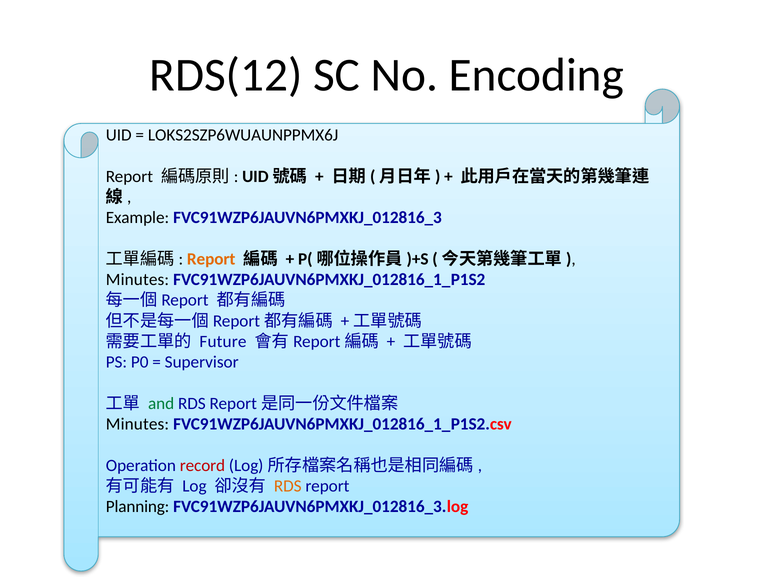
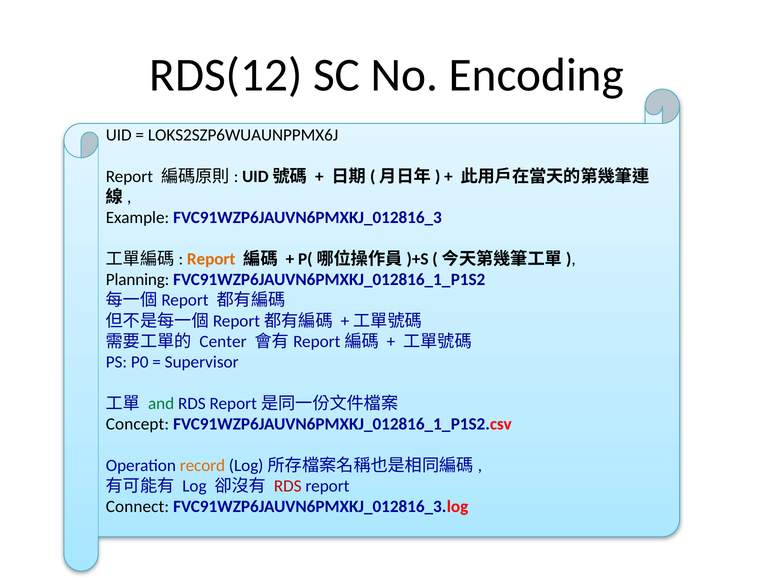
Minutes: Minutes -> Planning (138, 279)
Future: Future -> Center (223, 341)
Minutes: Minutes -> Concept (137, 424)
record colour: red -> orange (202, 465)
RDS colour: orange -> red (288, 486)
Planning: Planning -> Connect (137, 506)
